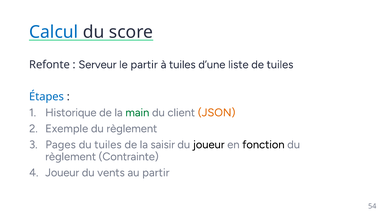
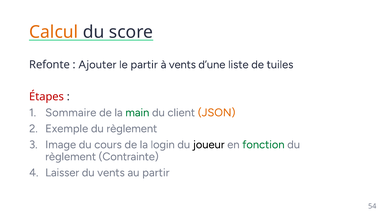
Calcul colour: blue -> orange (54, 32)
Serveur: Serveur -> Ajouter (97, 65)
à tuiles: tuiles -> vents (182, 65)
Étapes colour: blue -> red (47, 97)
Historique: Historique -> Sommaire (71, 113)
Pages: Pages -> Image (61, 145)
du tuiles: tuiles -> cours (108, 145)
saisir: saisir -> login (163, 145)
fonction colour: black -> green (263, 145)
Joueur: Joueur -> Laisser (62, 173)
